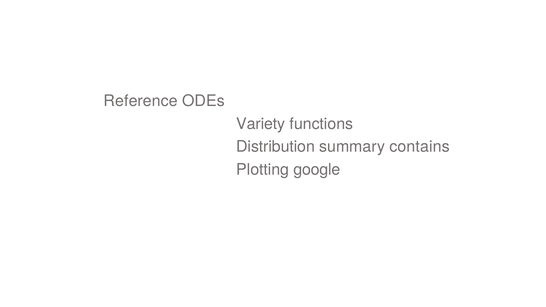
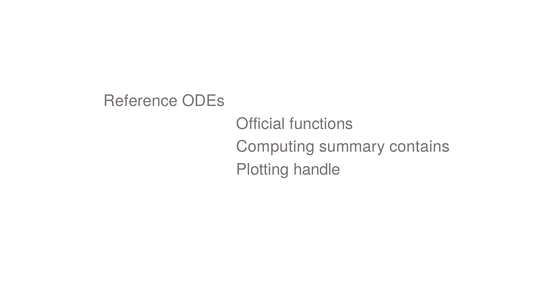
Variety: Variety -> Official (261, 124)
Distribution: Distribution -> Computing (275, 147)
google: google -> handle (317, 170)
